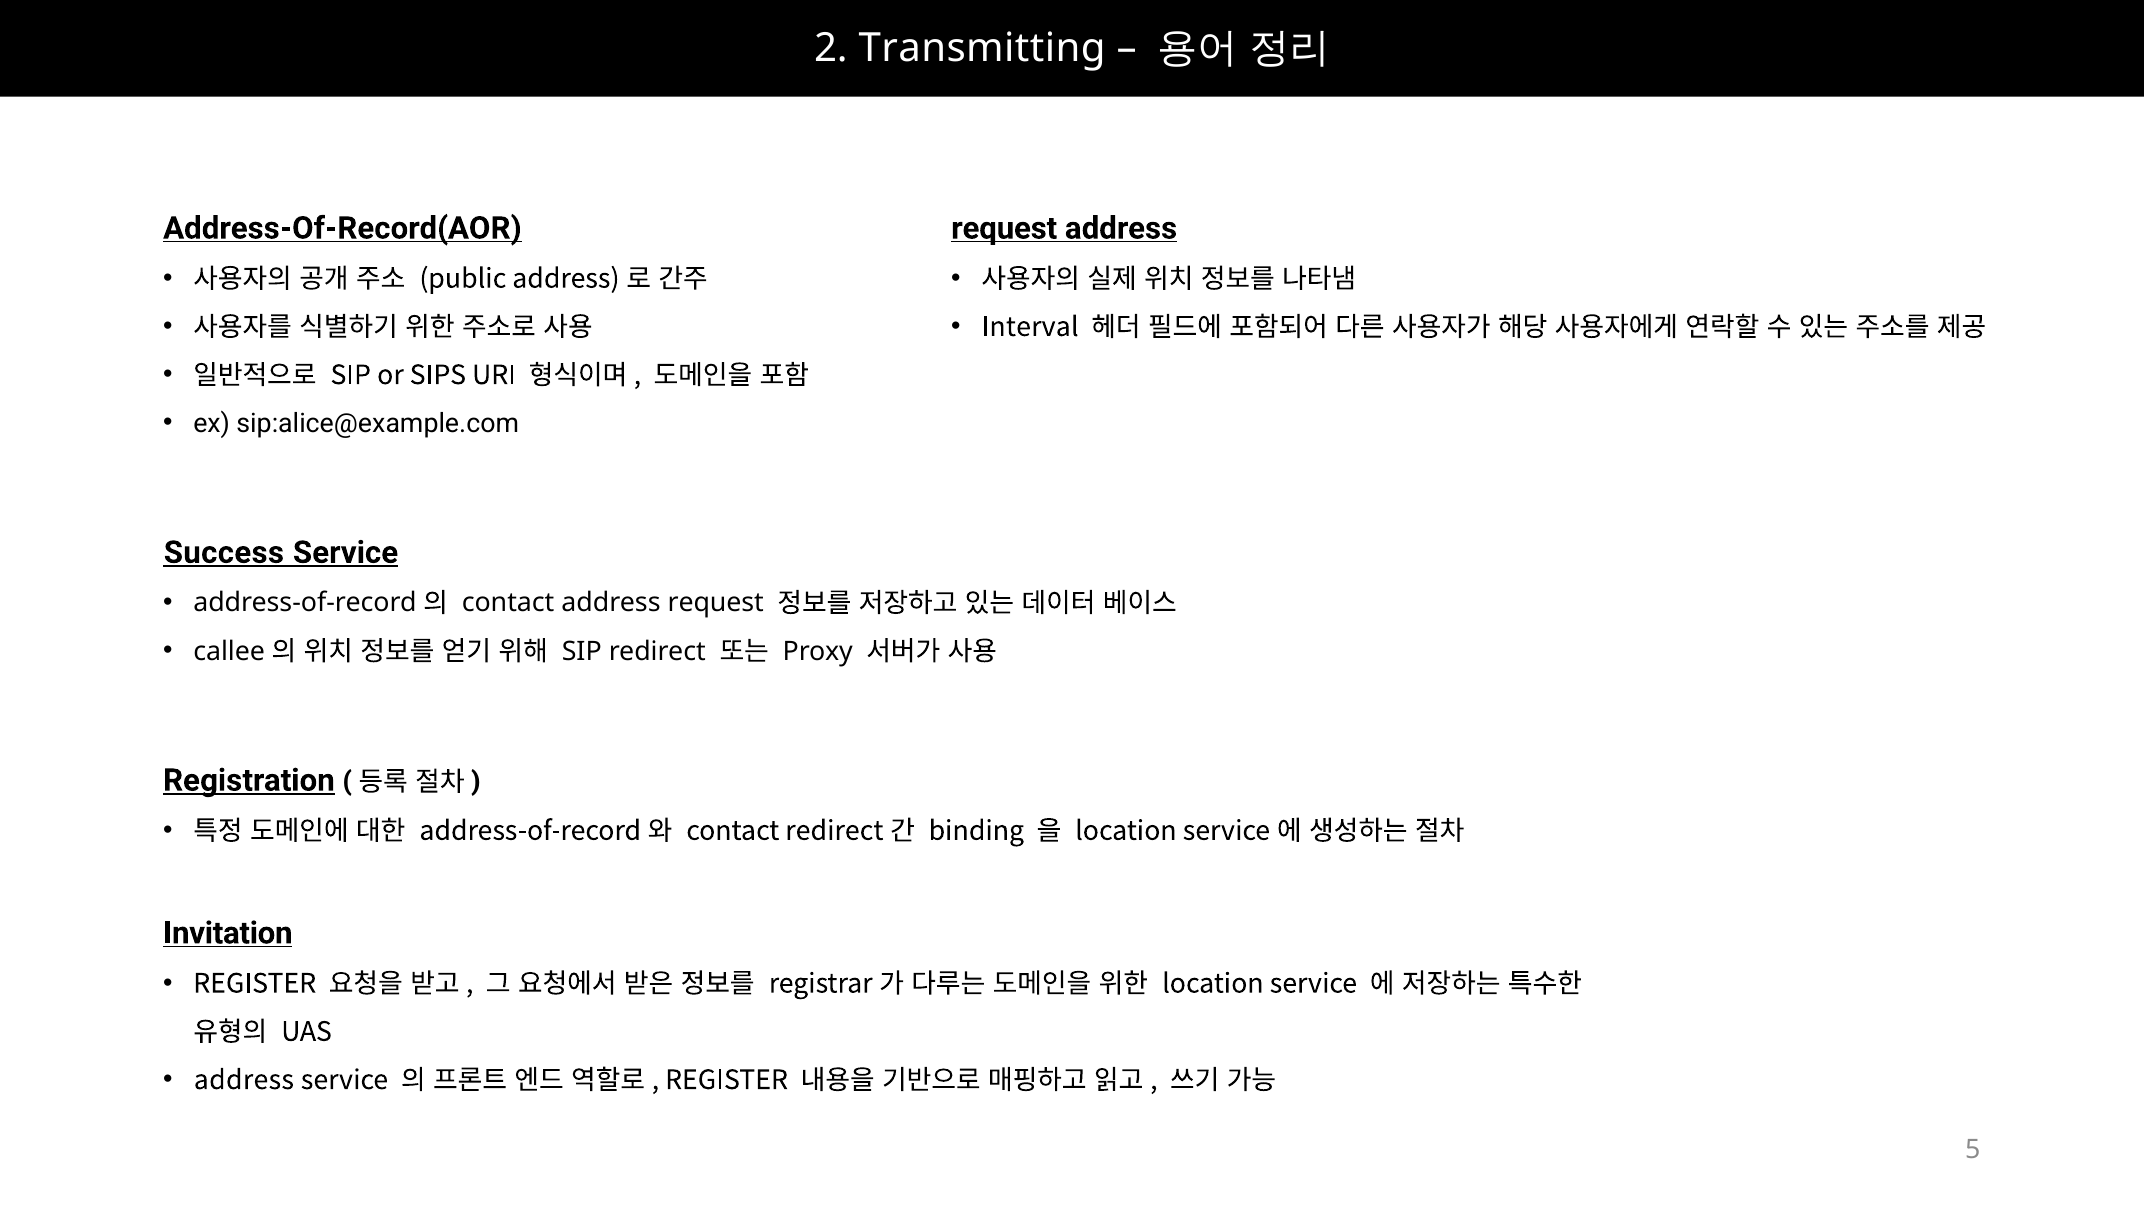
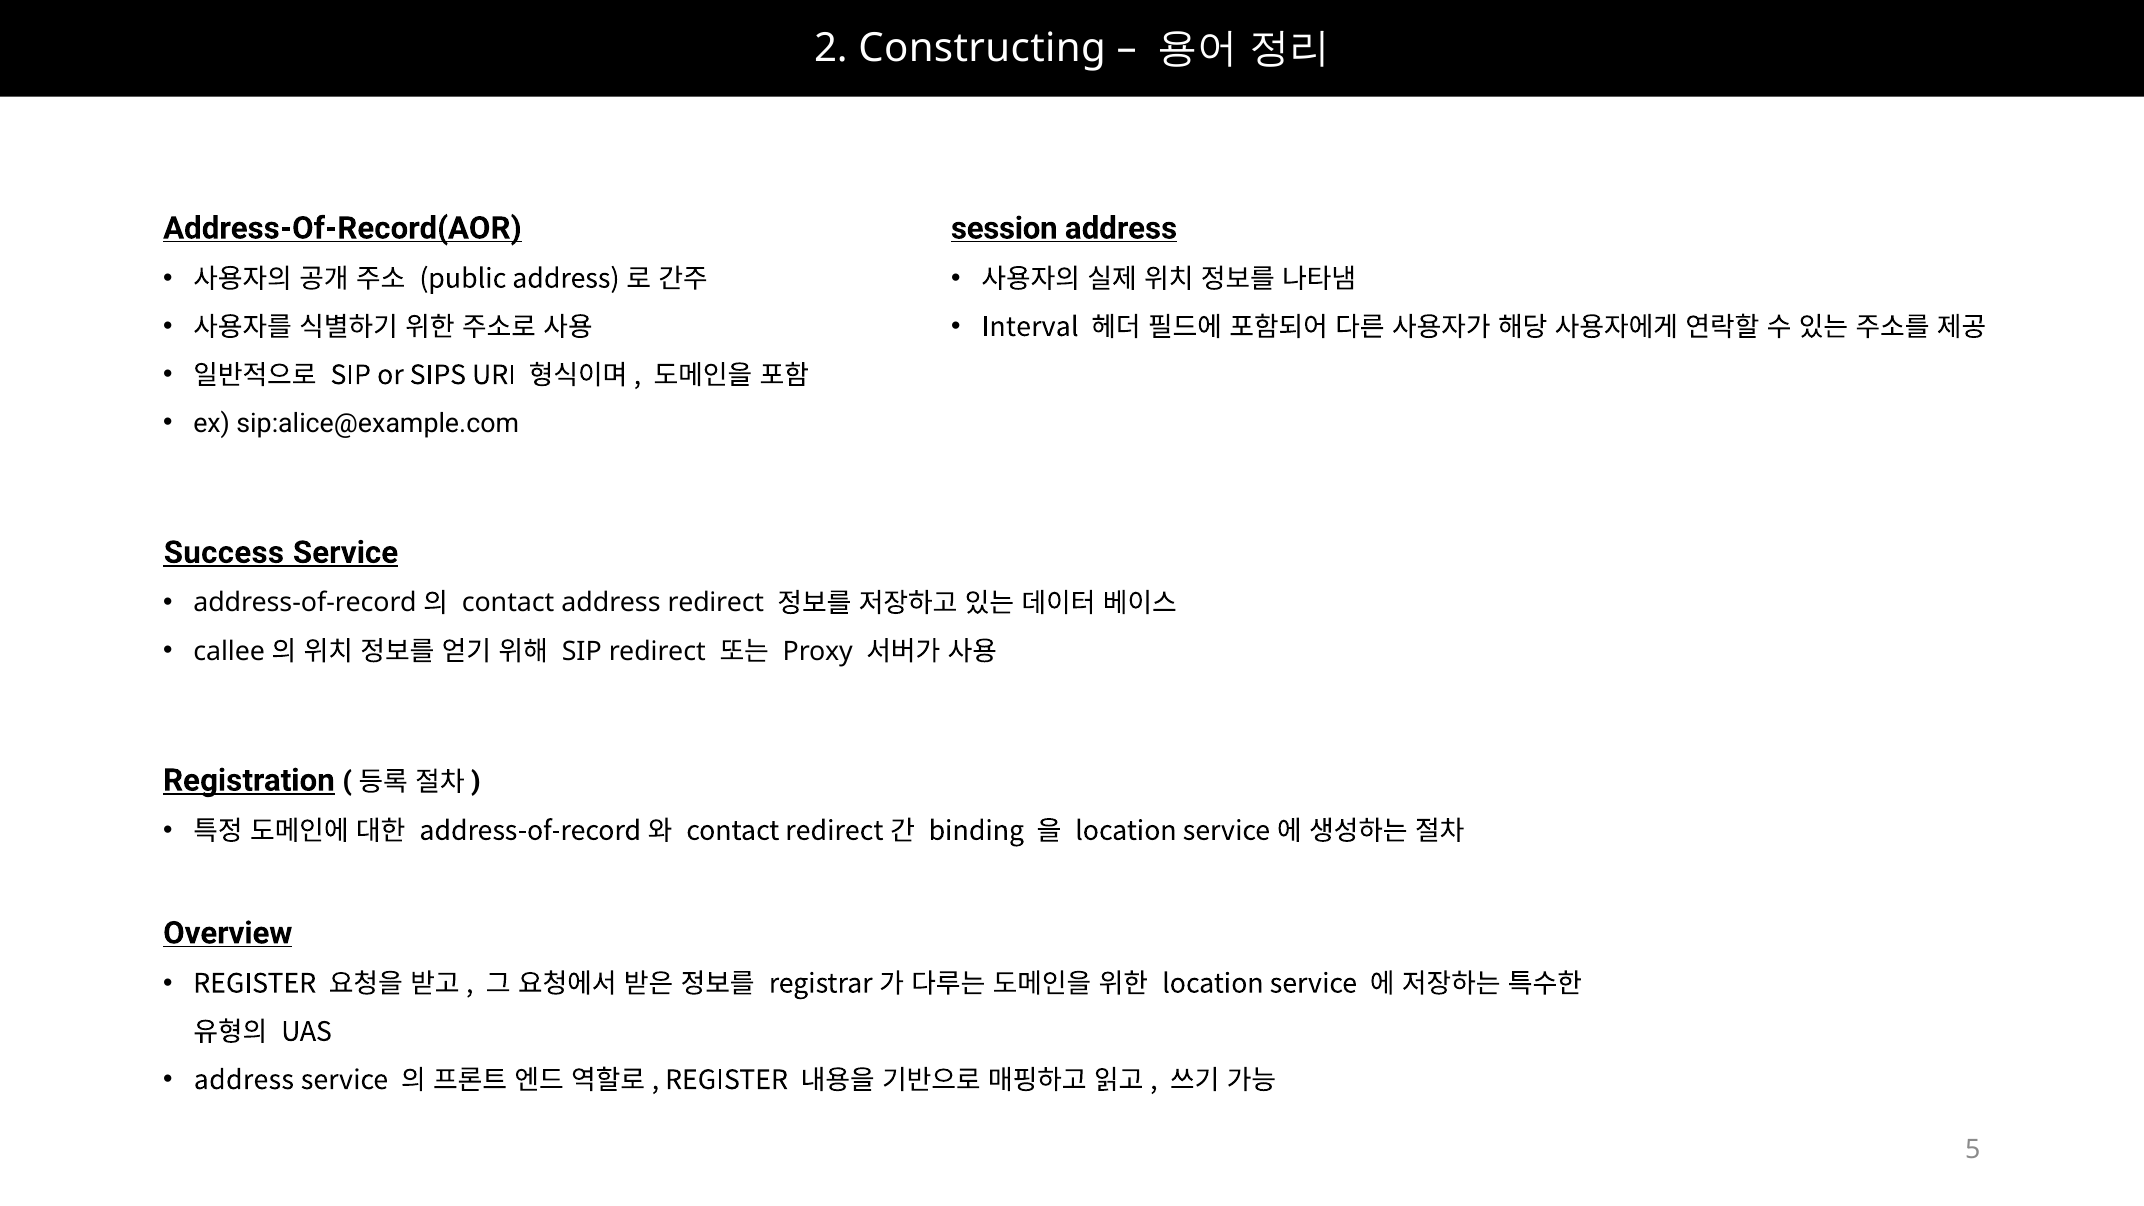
Transmitting: Transmitting -> Constructing (982, 48)
request: request -> session (1004, 228)
address request: request -> redirect (716, 603)
Invitation: Invitation -> Overview (228, 933)
